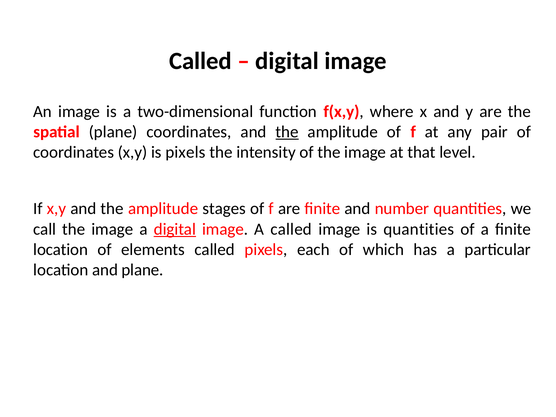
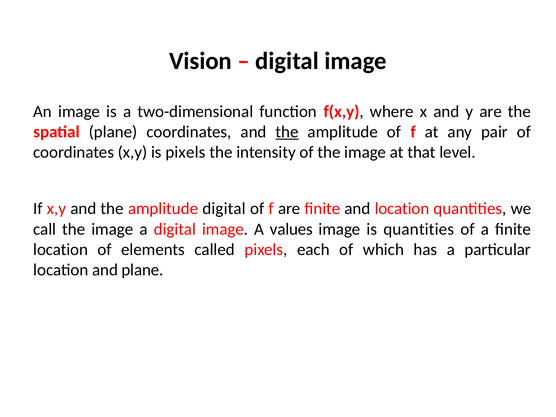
Called: Called -> Vision (200, 61)
amplitude stages: stages -> digital (224, 209)
and number: number -> location (402, 209)
digital underline: present -> none (175, 229)
A called: called -> values (291, 229)
